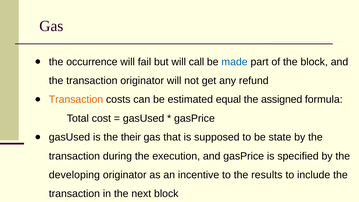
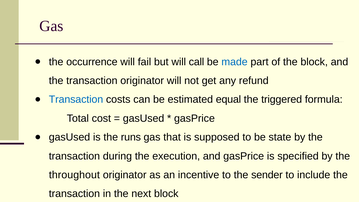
Transaction colour: orange -> blue (76, 99)
assigned: assigned -> triggered (282, 99)
their: their -> runs (131, 137)
developing: developing -> throughout (74, 175)
results: results -> sender (267, 175)
